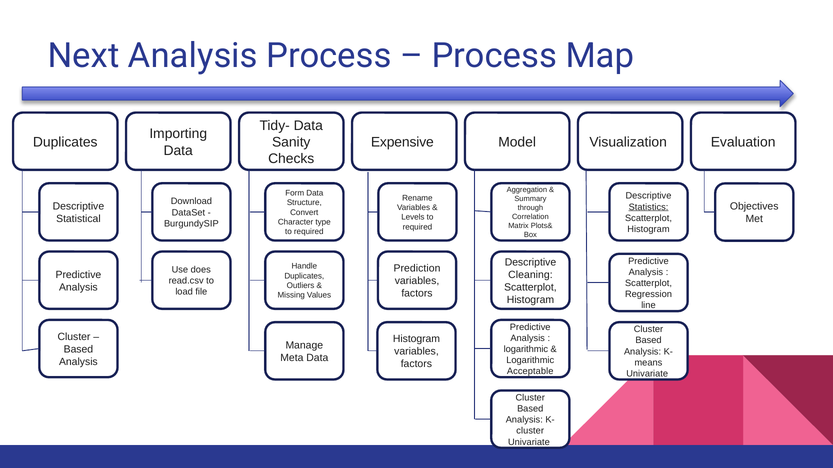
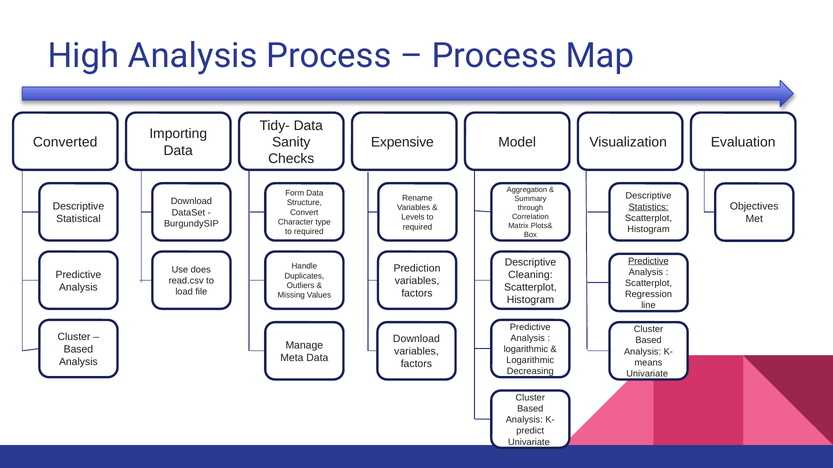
Next: Next -> High (84, 56)
Duplicates: Duplicates -> Converted (65, 142)
Predictive underline: none -> present (648, 261)
Histogram: Histogram -> Download (416, 339)
Acceptable: Acceptable -> Decreasing (530, 372)
cluster: cluster -> predict (530, 431)
